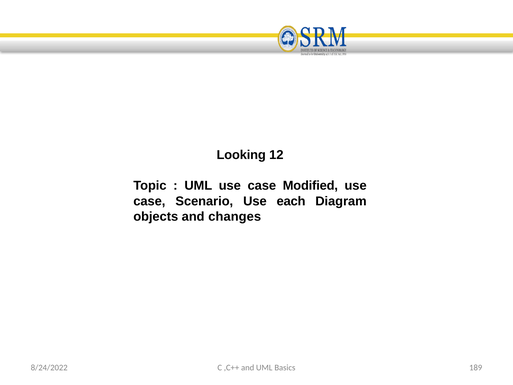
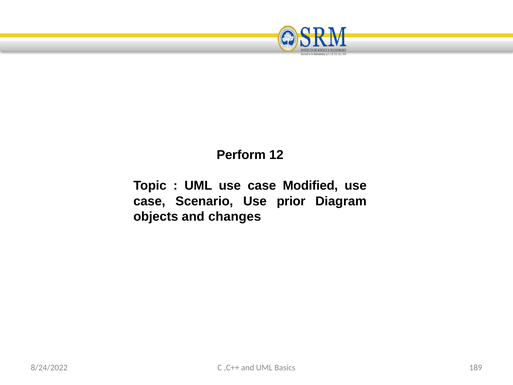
Looking: Looking -> Perform (241, 155)
each: each -> prior (291, 201)
